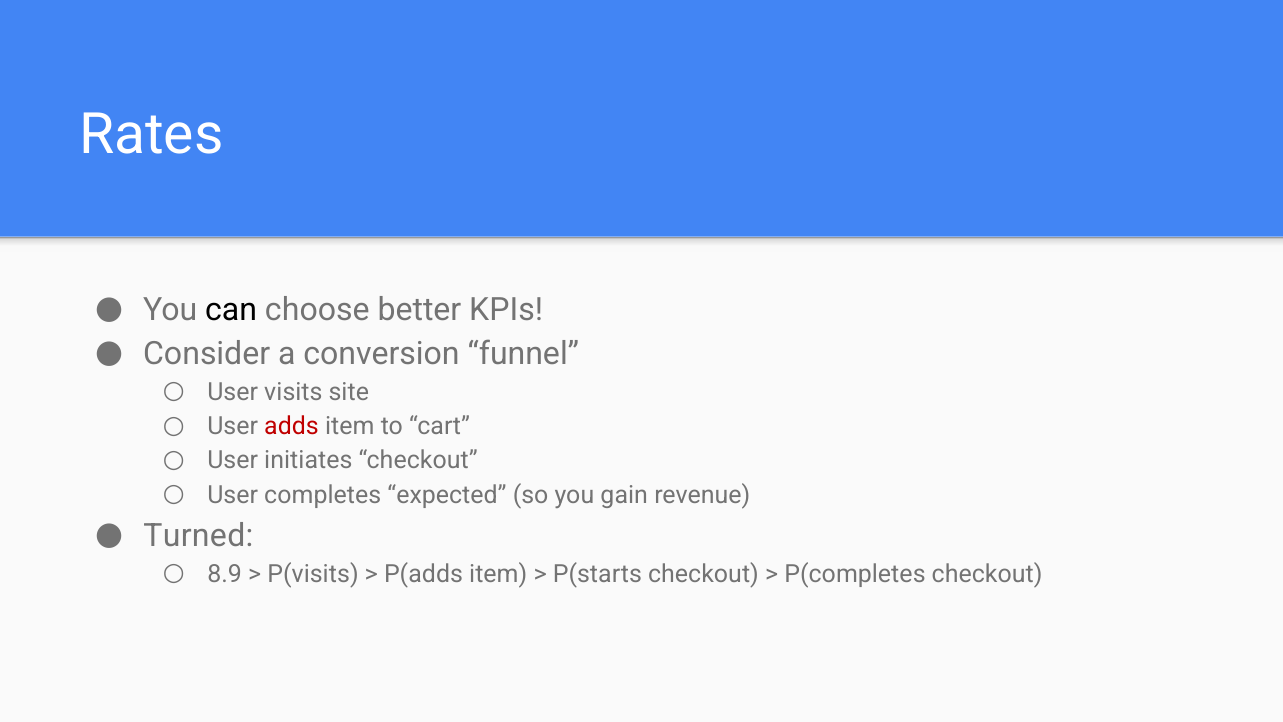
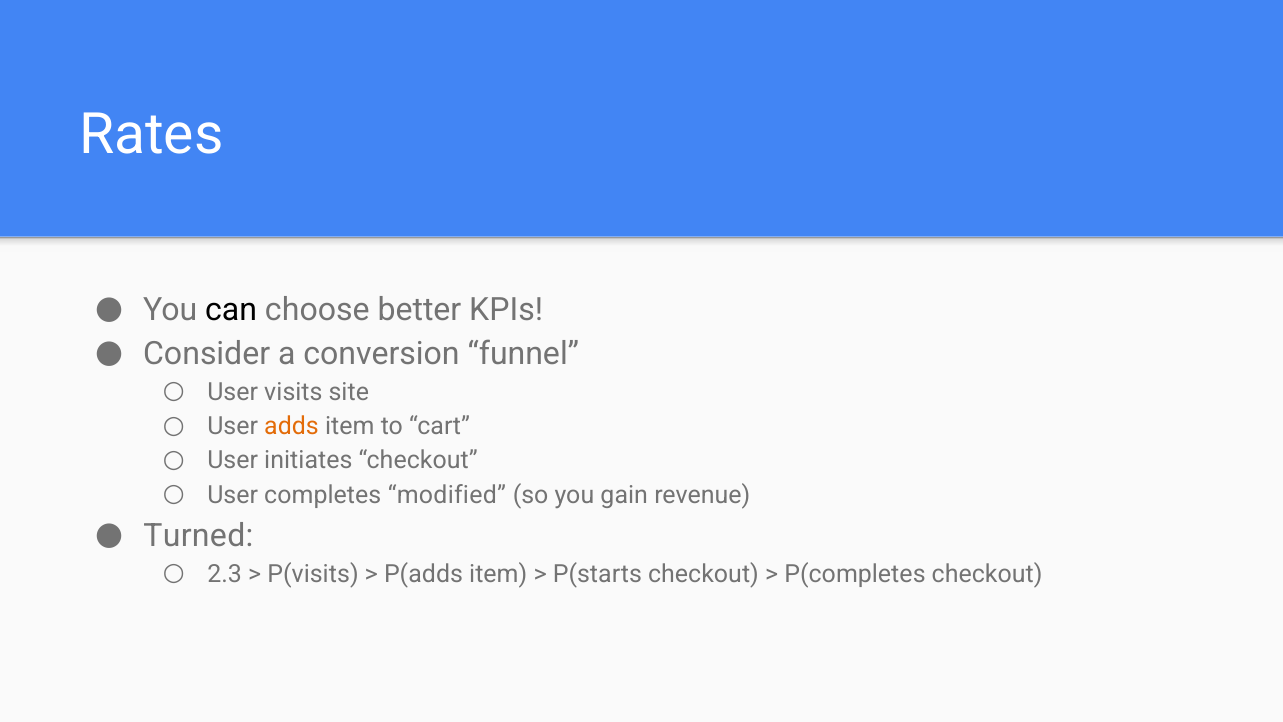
adds colour: red -> orange (292, 426)
expected: expected -> modified (447, 495)
8.9: 8.9 -> 2.3 (225, 574)
